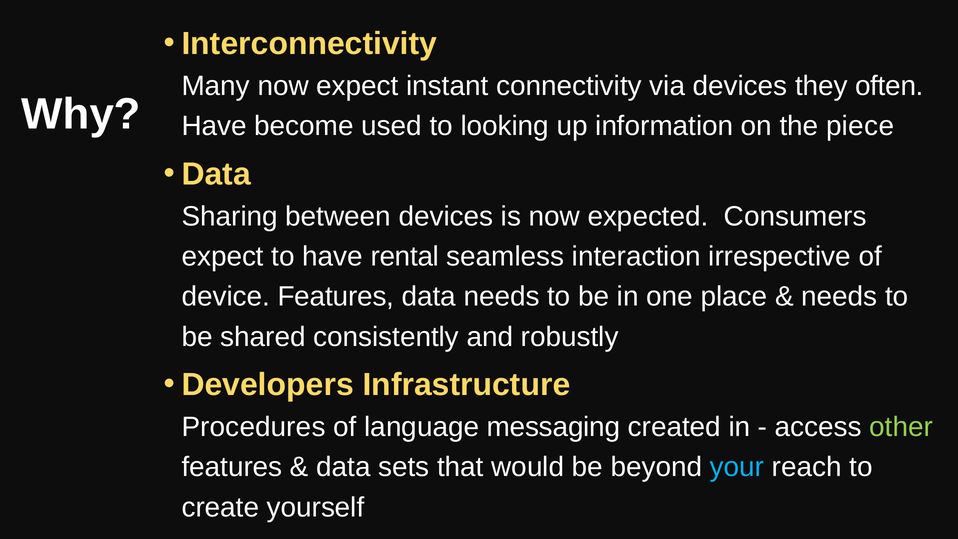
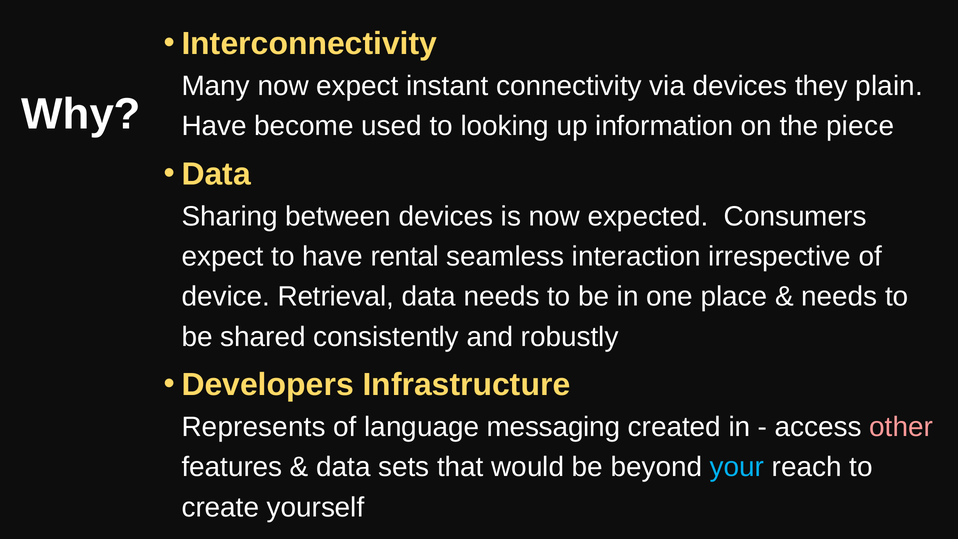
often: often -> plain (889, 86)
device Features: Features -> Retrieval (336, 297)
Procedures: Procedures -> Represents (254, 427)
other colour: light green -> pink (901, 427)
